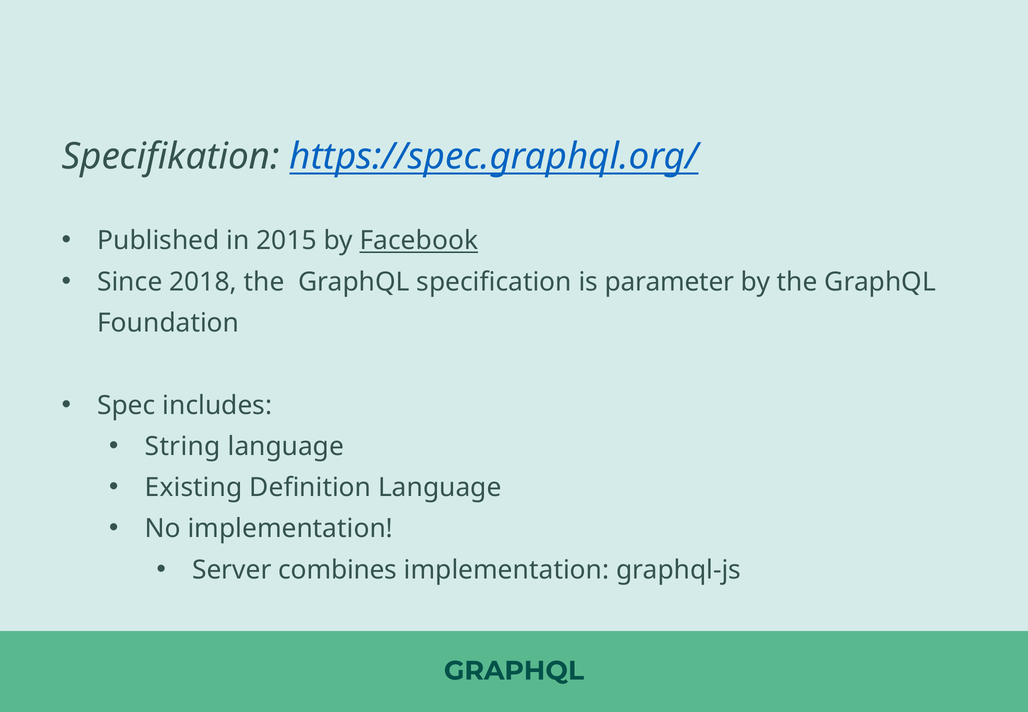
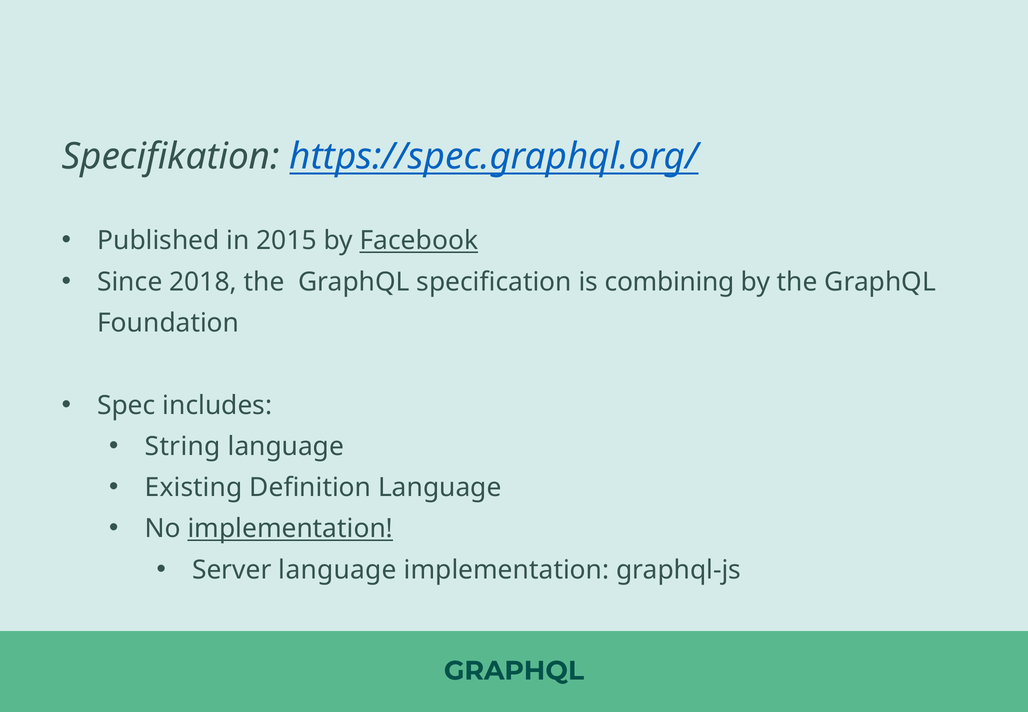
parameter: parameter -> combining (670, 282)
implementation underline: none -> present (290, 529)
Server combines: combines -> language (338, 570)
